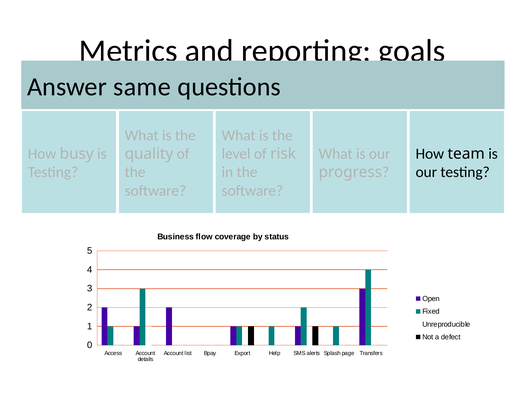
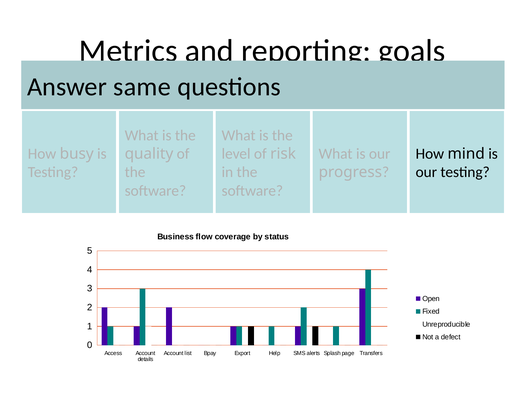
team: team -> mind (466, 154)
